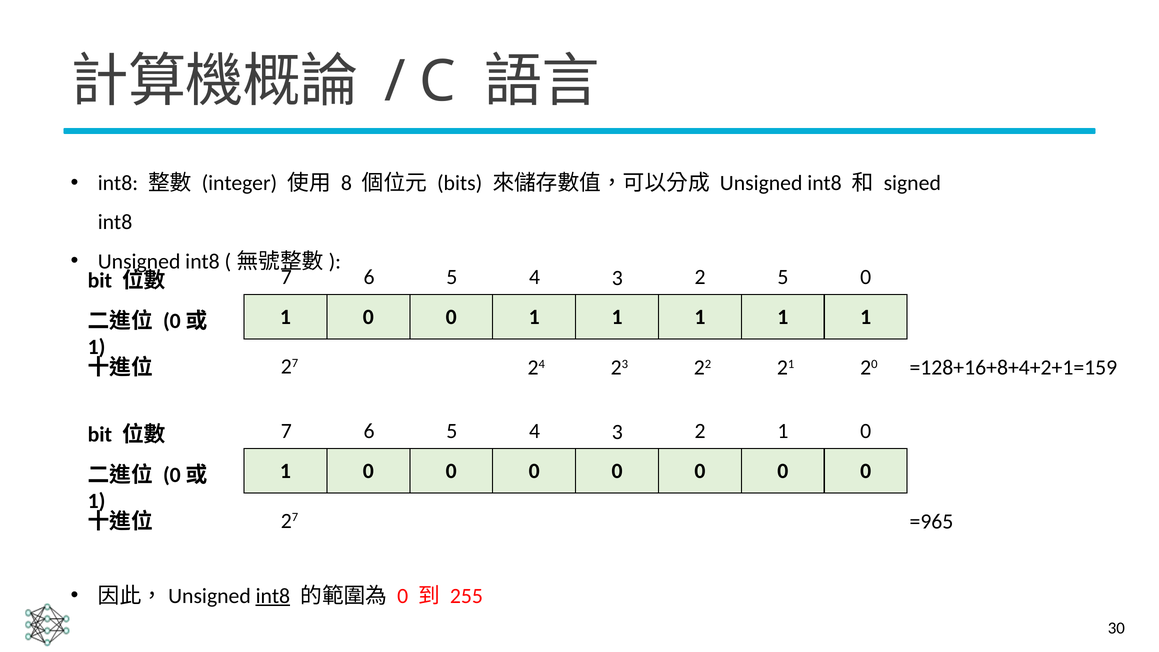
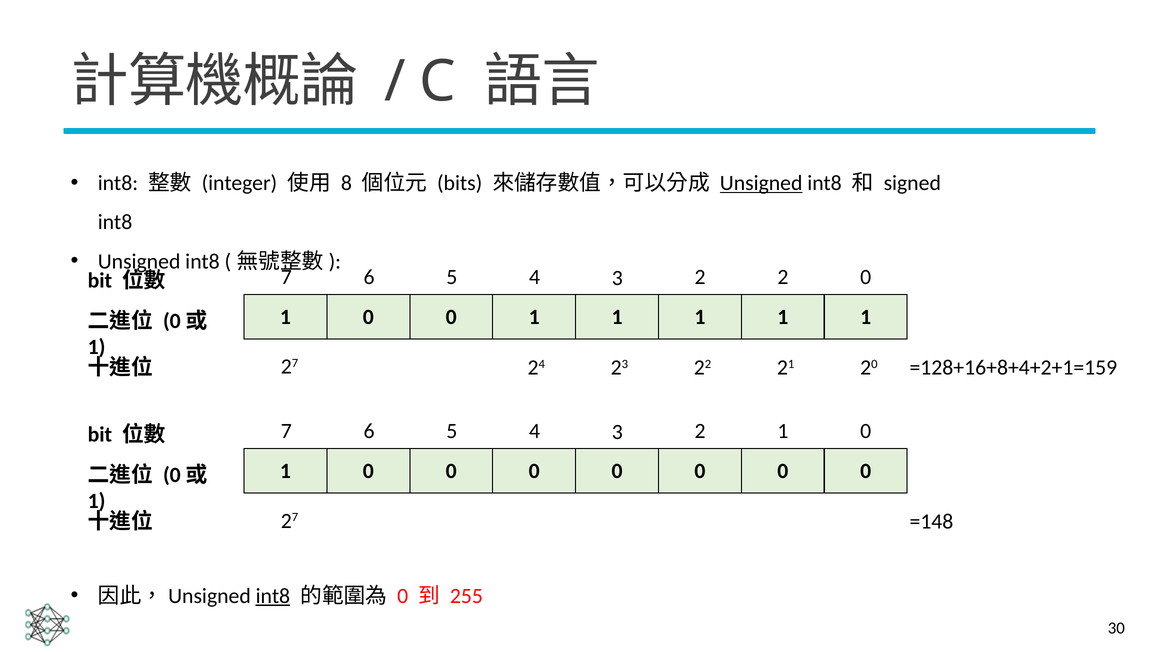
Unsigned underline: none -> present (761, 183)
2 5: 5 -> 2 (783, 277)
=965: =965 -> =148 (931, 522)
